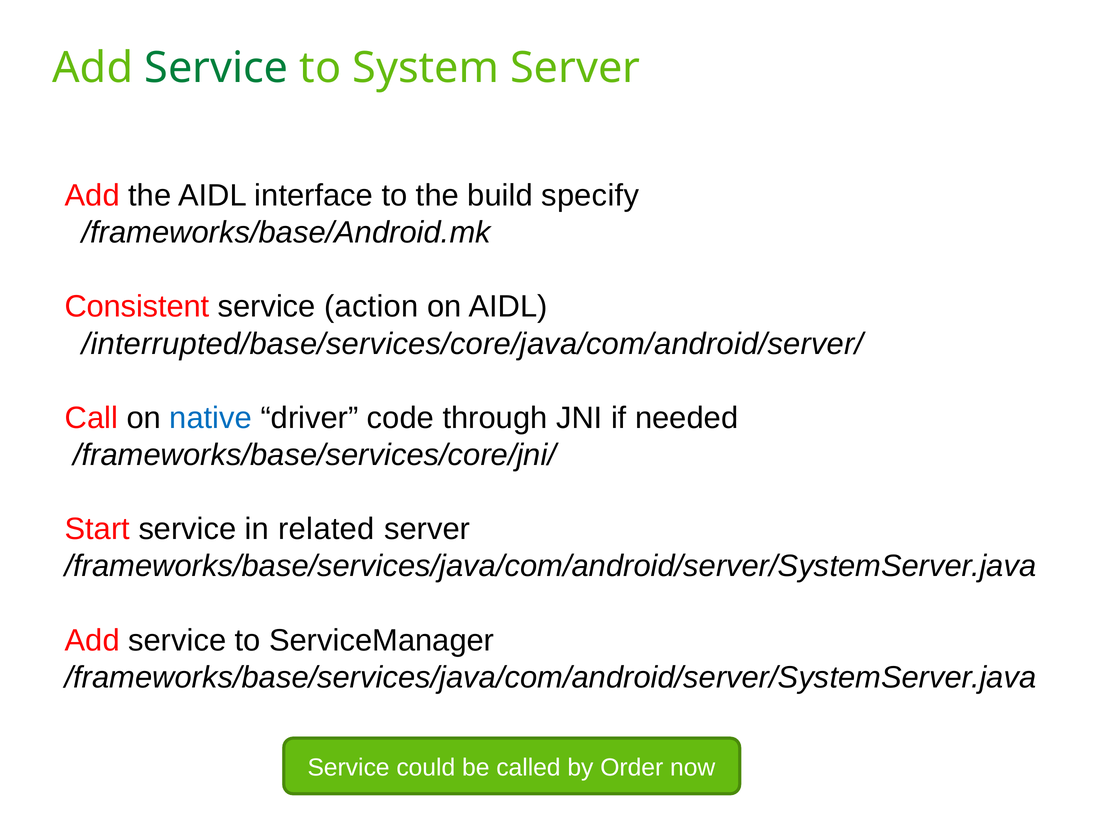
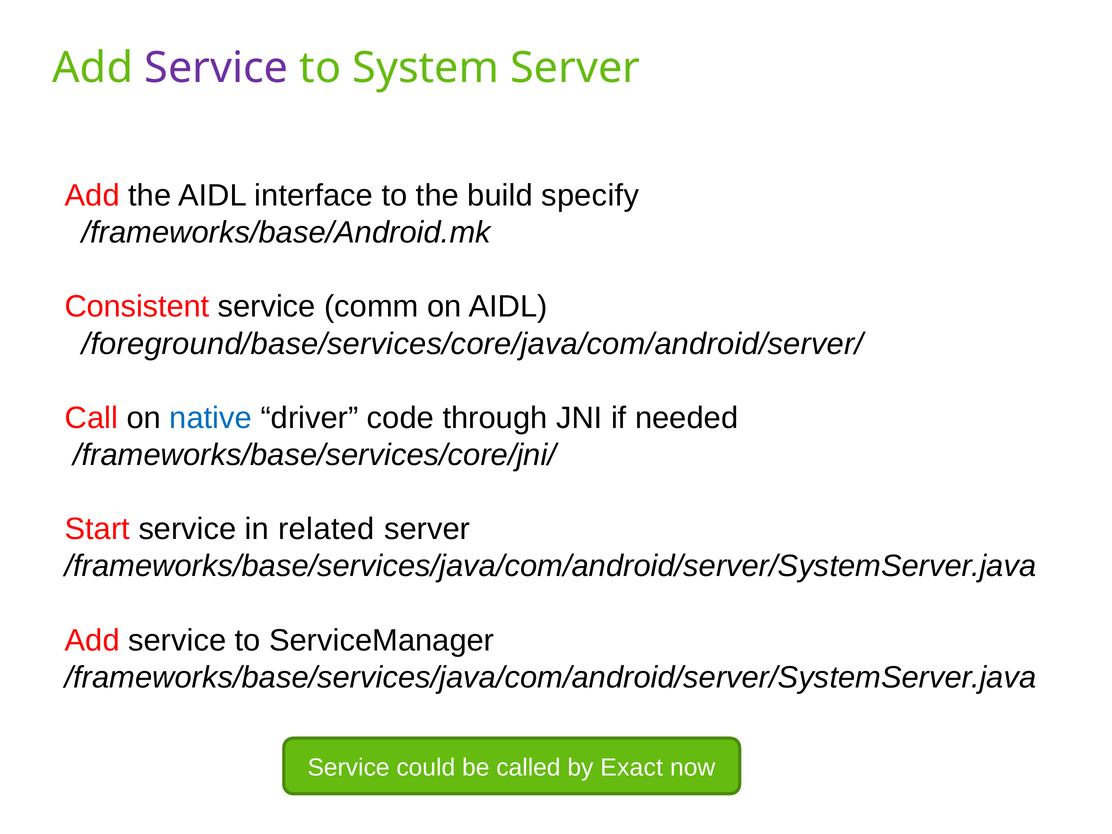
Service colour: green -> purple (216, 68)
action: action -> comm (371, 307)
/interrupted/base/services/core/java/com/android/server/: /interrupted/base/services/core/java/com/android/server/ -> /foreground/base/services/core/java/com/android/server/ (473, 344)
Order: Order -> Exact (632, 768)
